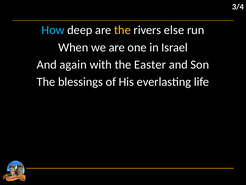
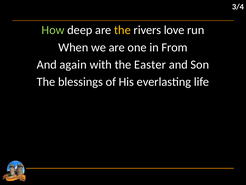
How colour: light blue -> light green (53, 30)
else: else -> love (174, 30)
Israel: Israel -> From (175, 47)
